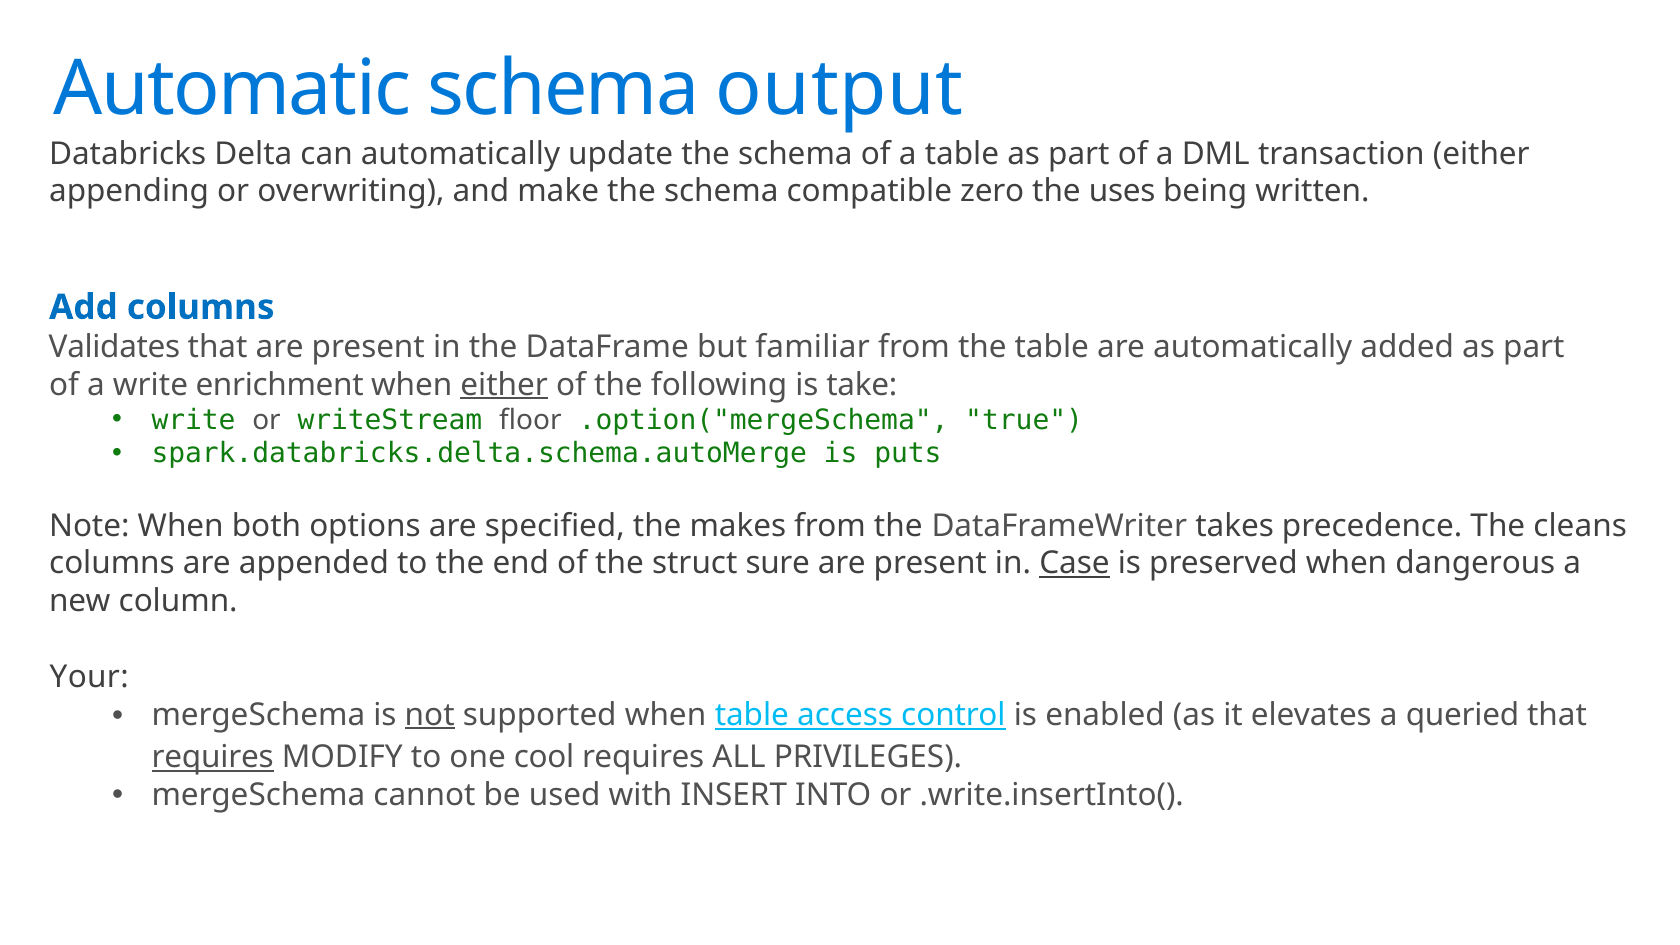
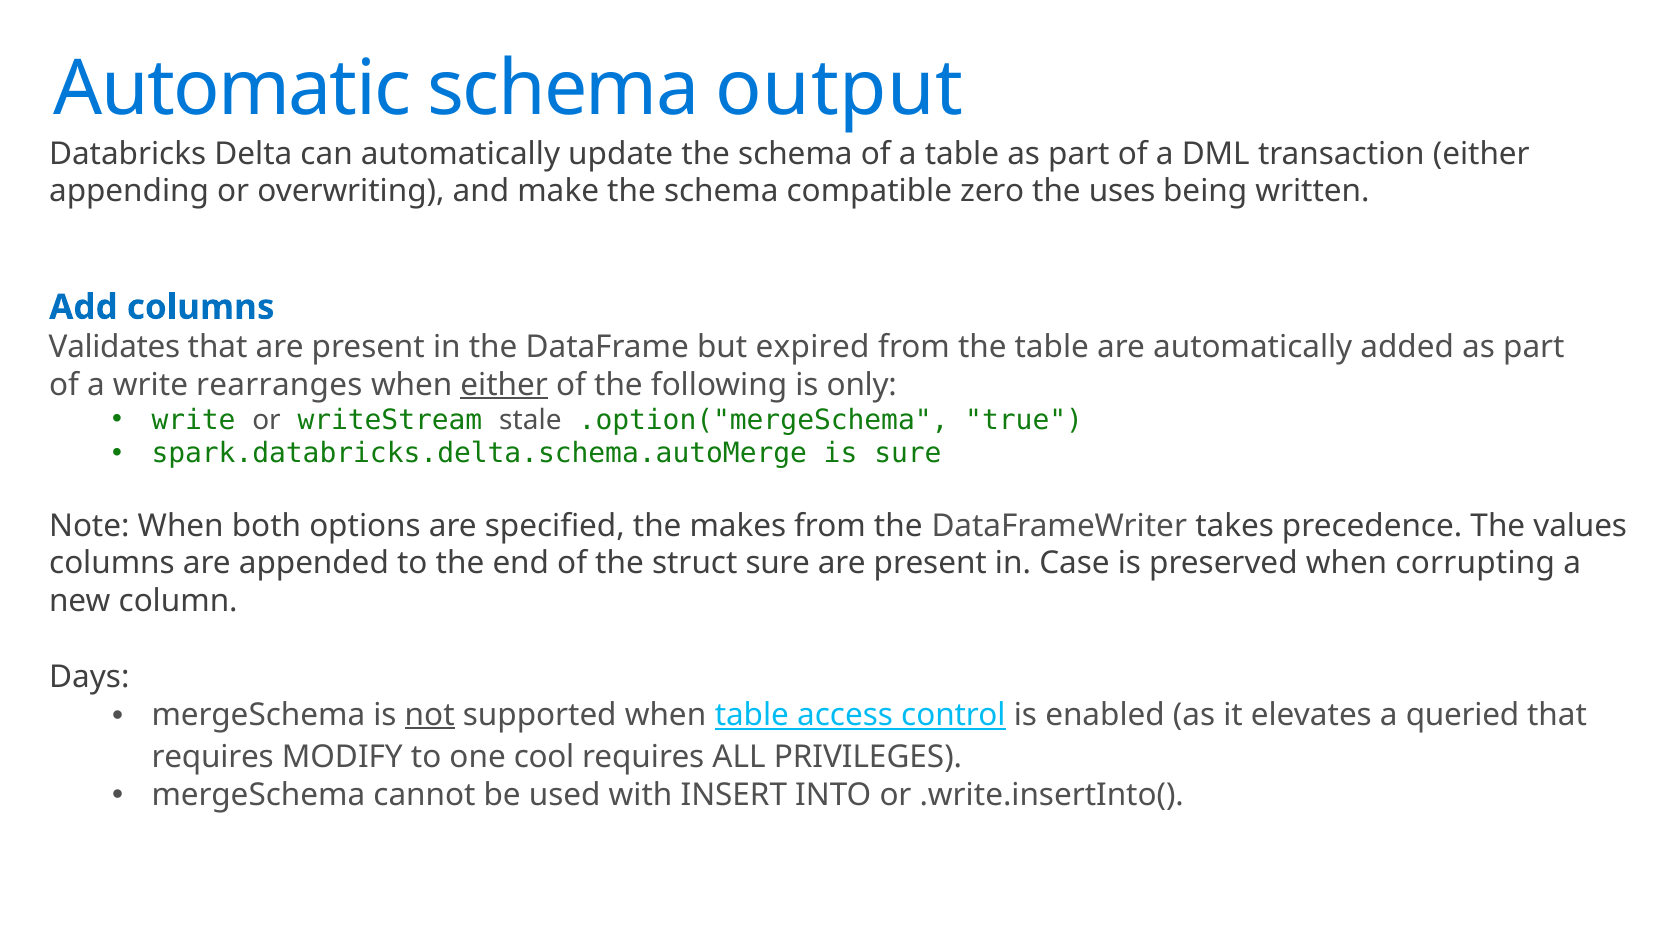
familiar: familiar -> expired (813, 347)
enrichment: enrichment -> rearranges (279, 385)
take: take -> only (862, 385)
floor: floor -> stale (530, 420)
is puts: puts -> sure (908, 454)
cleans: cleans -> values (1580, 526)
Case underline: present -> none (1074, 563)
dangerous: dangerous -> corrupting (1475, 563)
Your: Your -> Days (89, 677)
requires underline: present -> none (213, 758)
